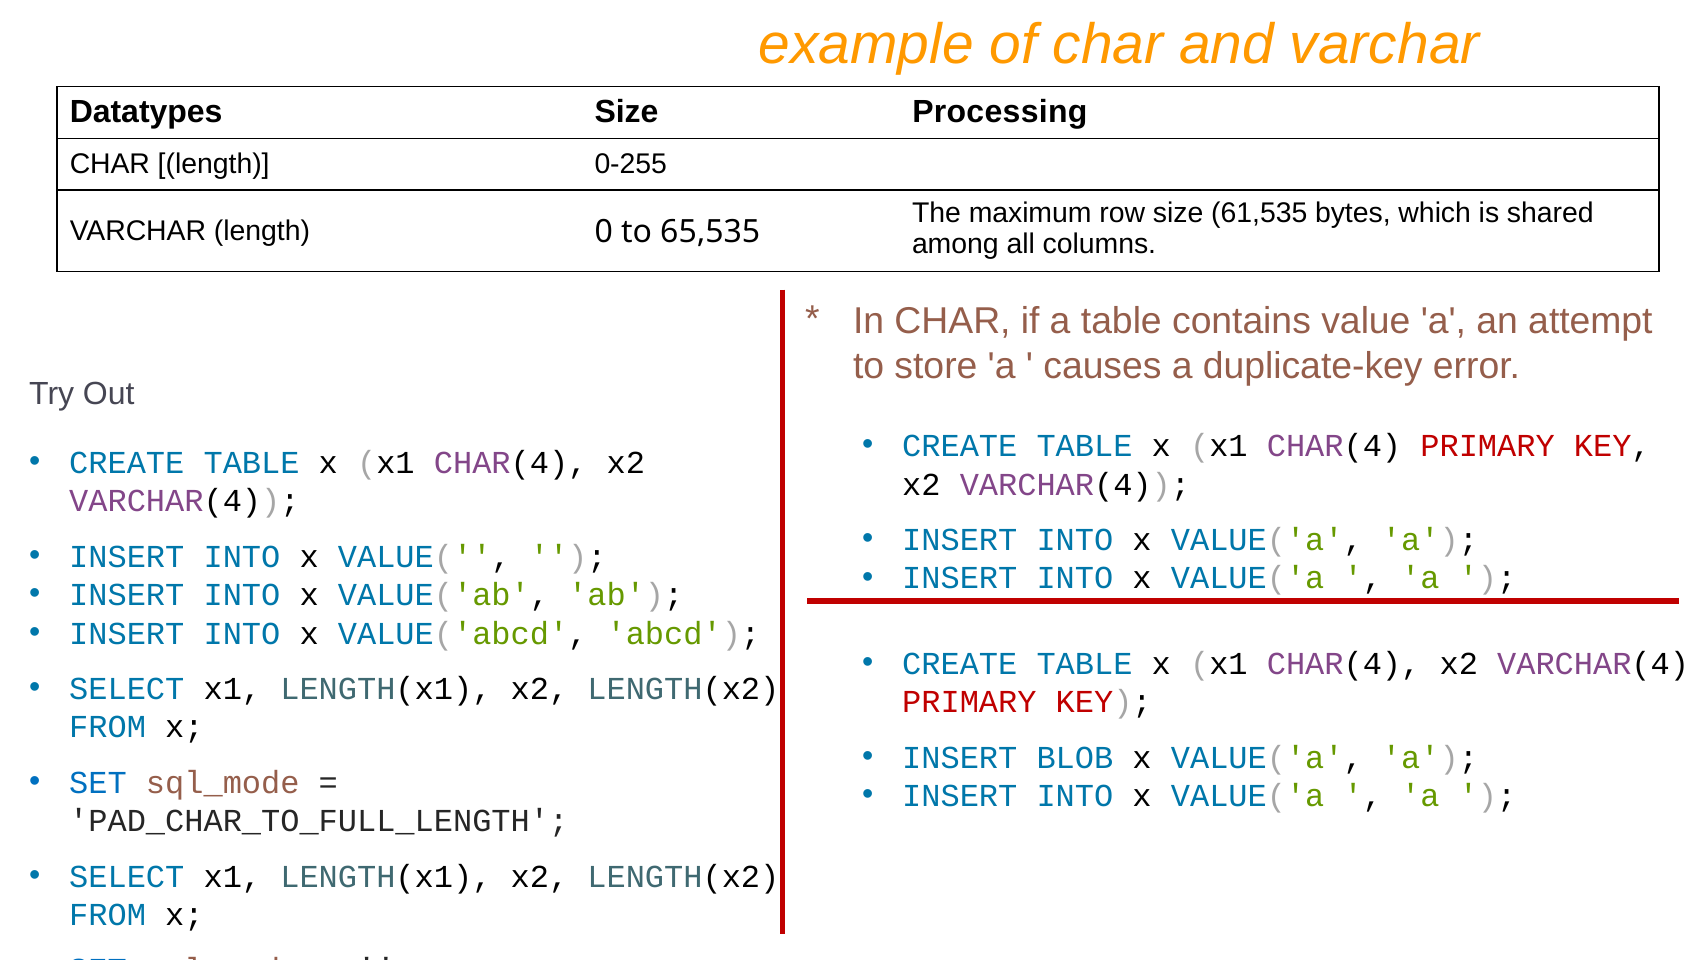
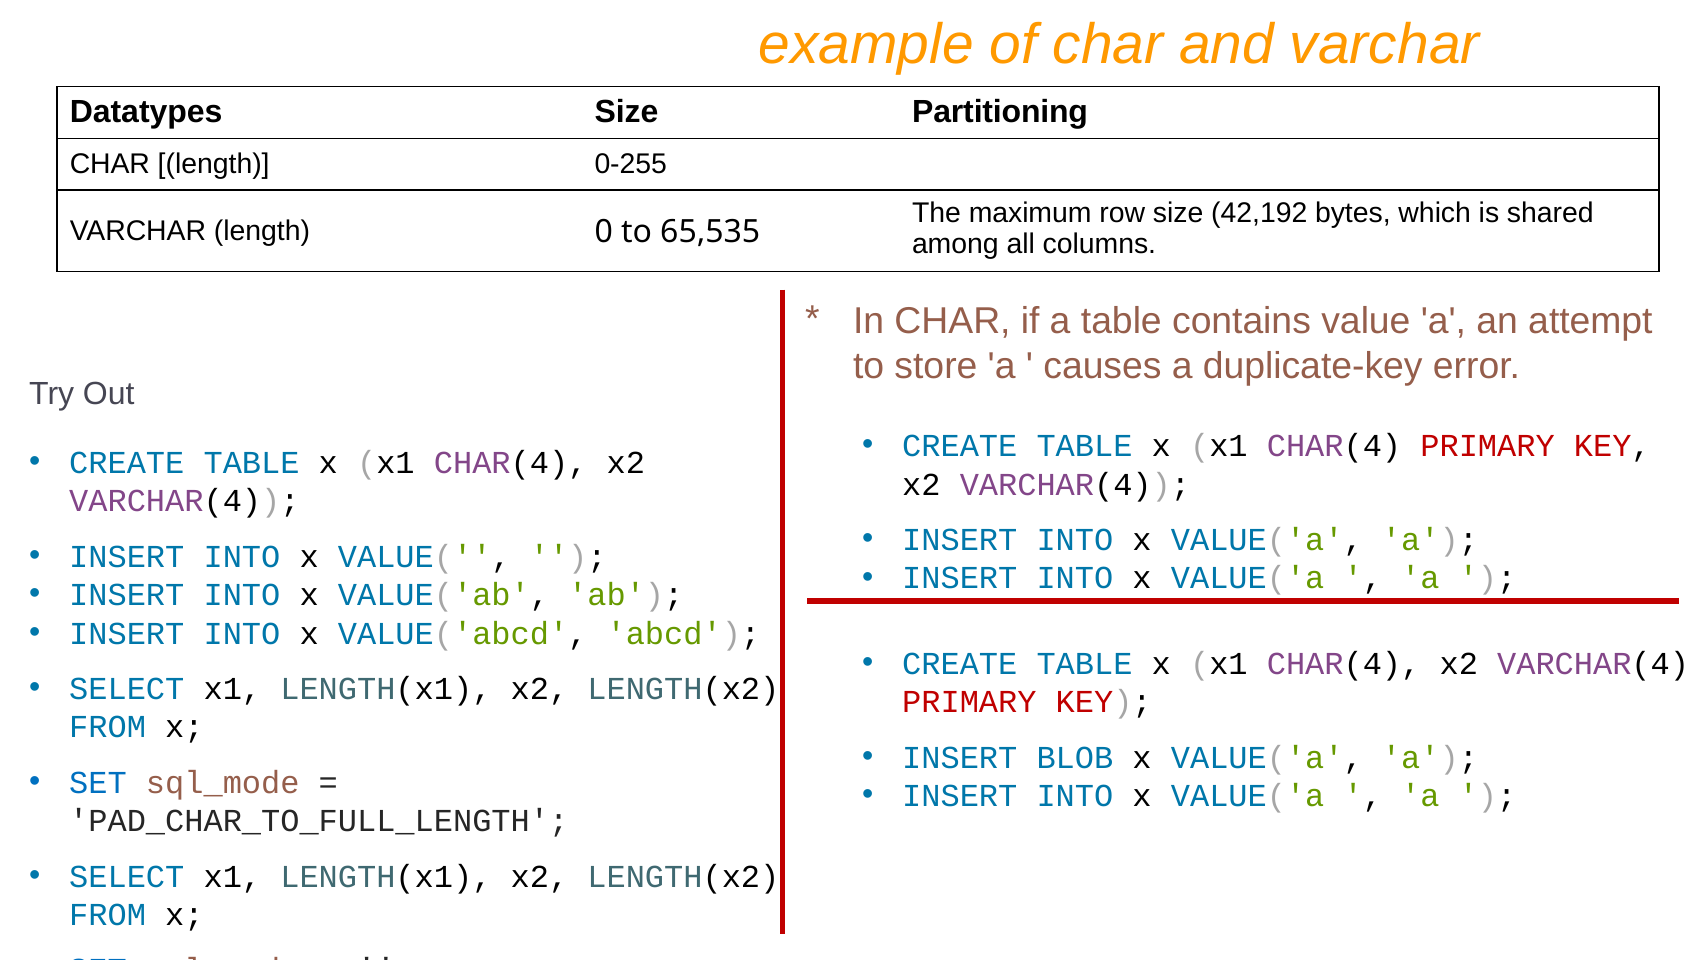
Processing: Processing -> Partitioning (1000, 112)
61,535: 61,535 -> 42,192 (1259, 213)
